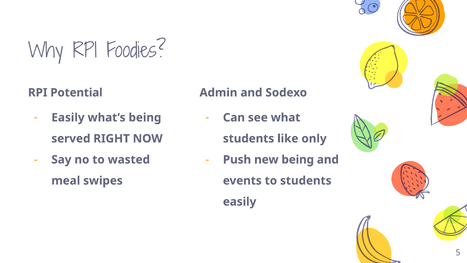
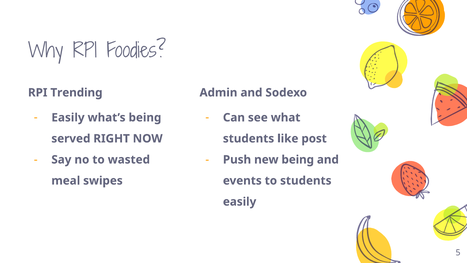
Potential: Potential -> Trending (76, 93)
only: only -> post (314, 138)
